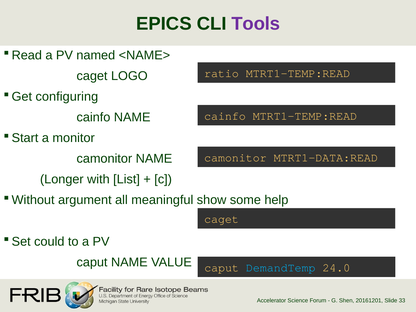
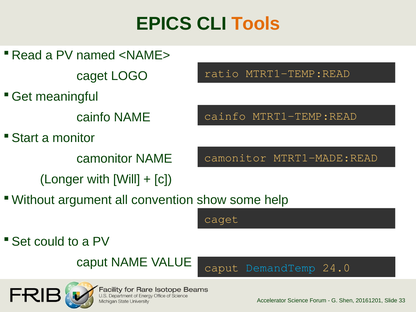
Tools colour: purple -> orange (256, 24)
configuring: configuring -> meaningful (67, 97)
MTRT1-DATA:READ: MTRT1-DATA:READ -> MTRT1-MADE:READ (326, 158)
List: List -> Will (127, 179)
meaningful: meaningful -> convention (162, 200)
